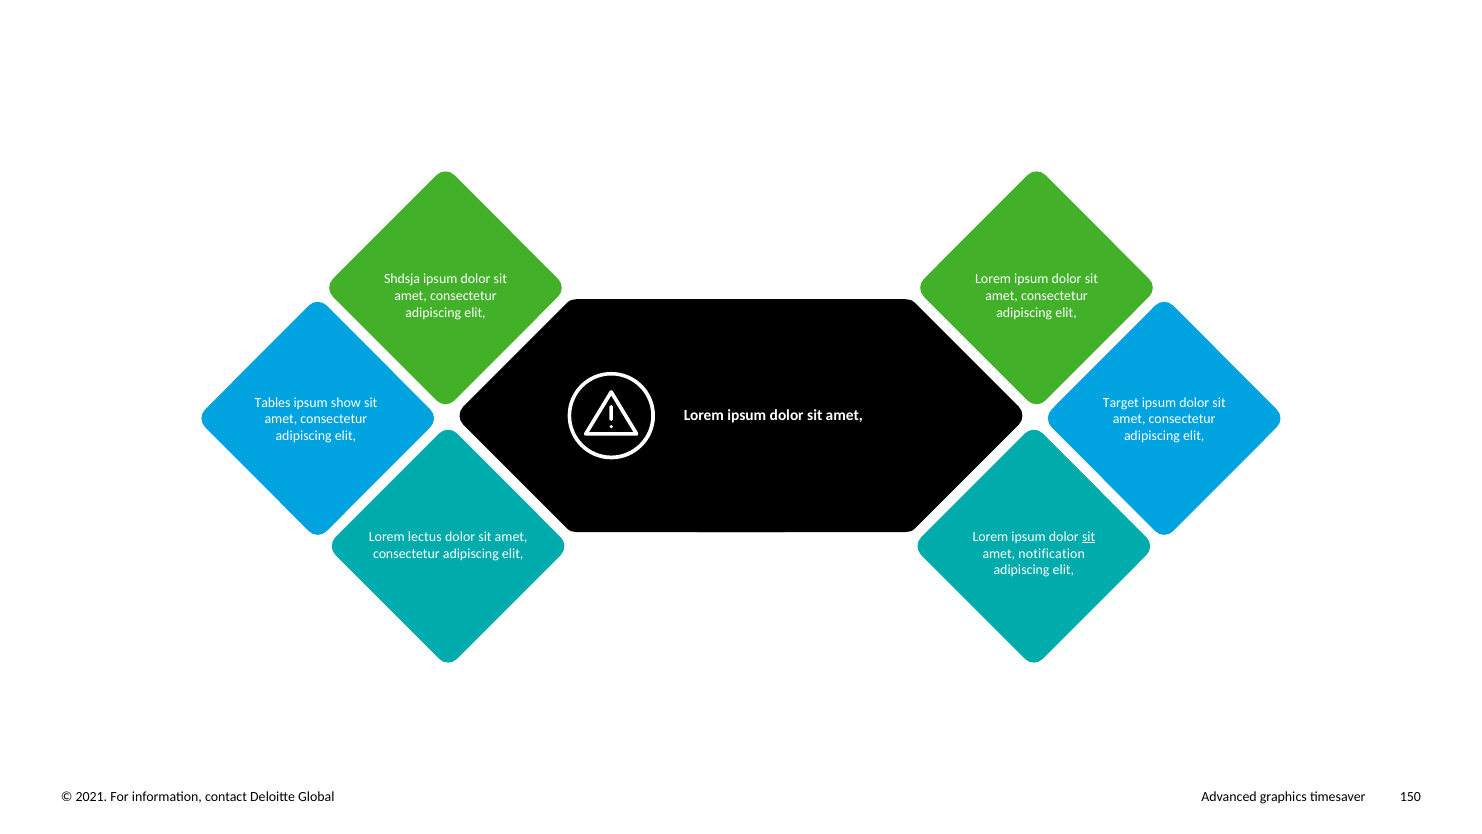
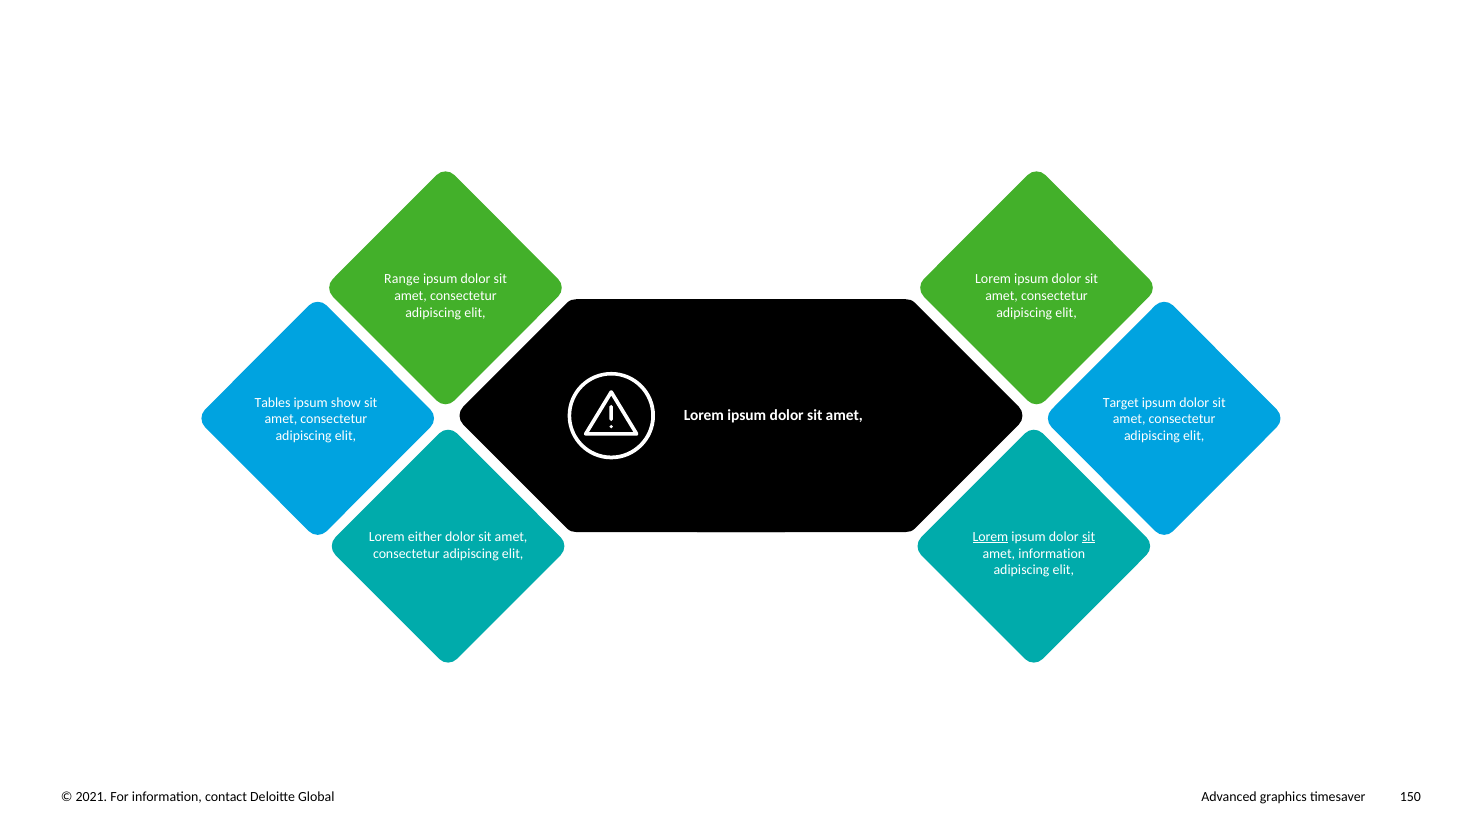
Shdsja: Shdsja -> Range (402, 279)
lectus: lectus -> either (425, 537)
Lorem underline: none -> present (990, 537)
amet notification: notification -> information (1052, 553)
